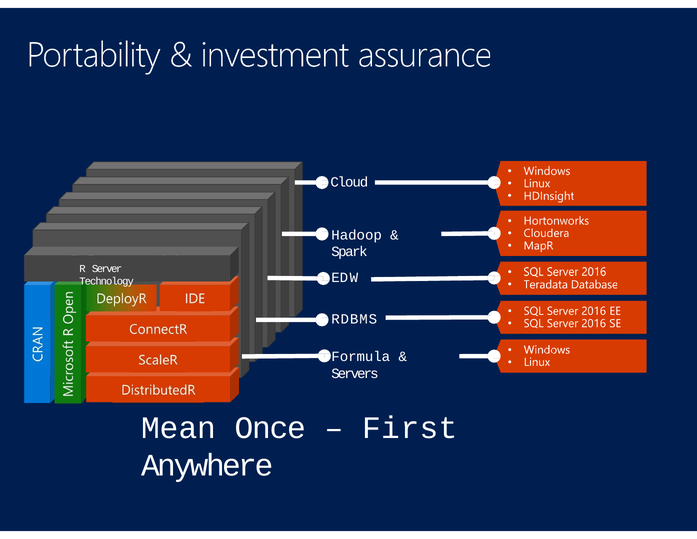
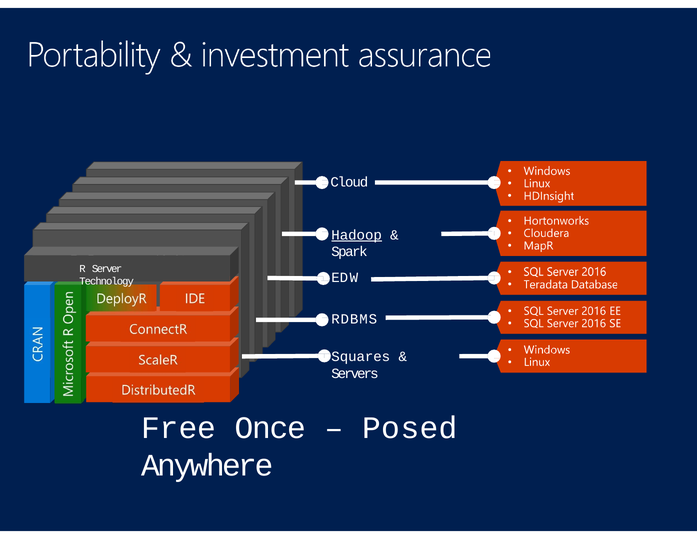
Hadoop underline: none -> present (357, 235)
Formula: Formula -> Squares (361, 356)
Mean: Mean -> Free (179, 428)
First: First -> Posed (410, 428)
